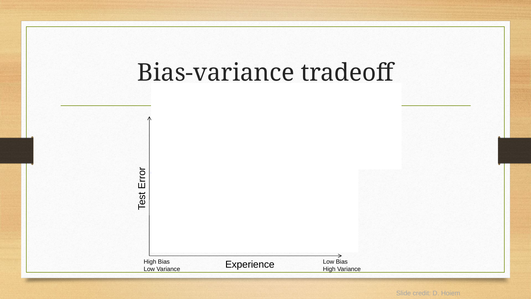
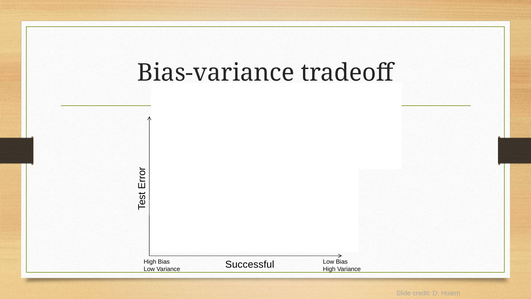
Experience: Experience -> Successful (250, 264)
